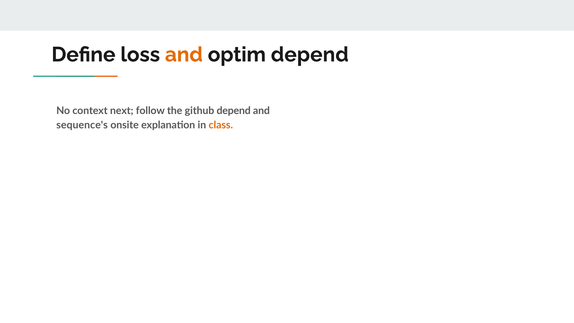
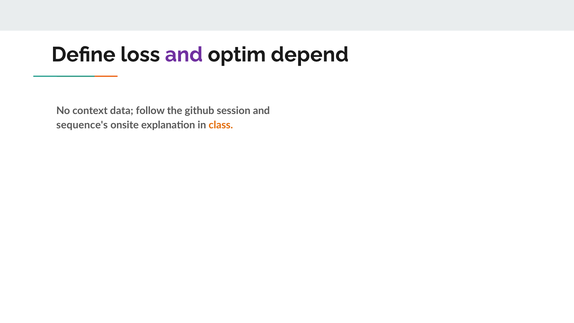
and colour: orange -> purple (184, 55)
next: next -> data (122, 111)
github depend: depend -> session (234, 111)
